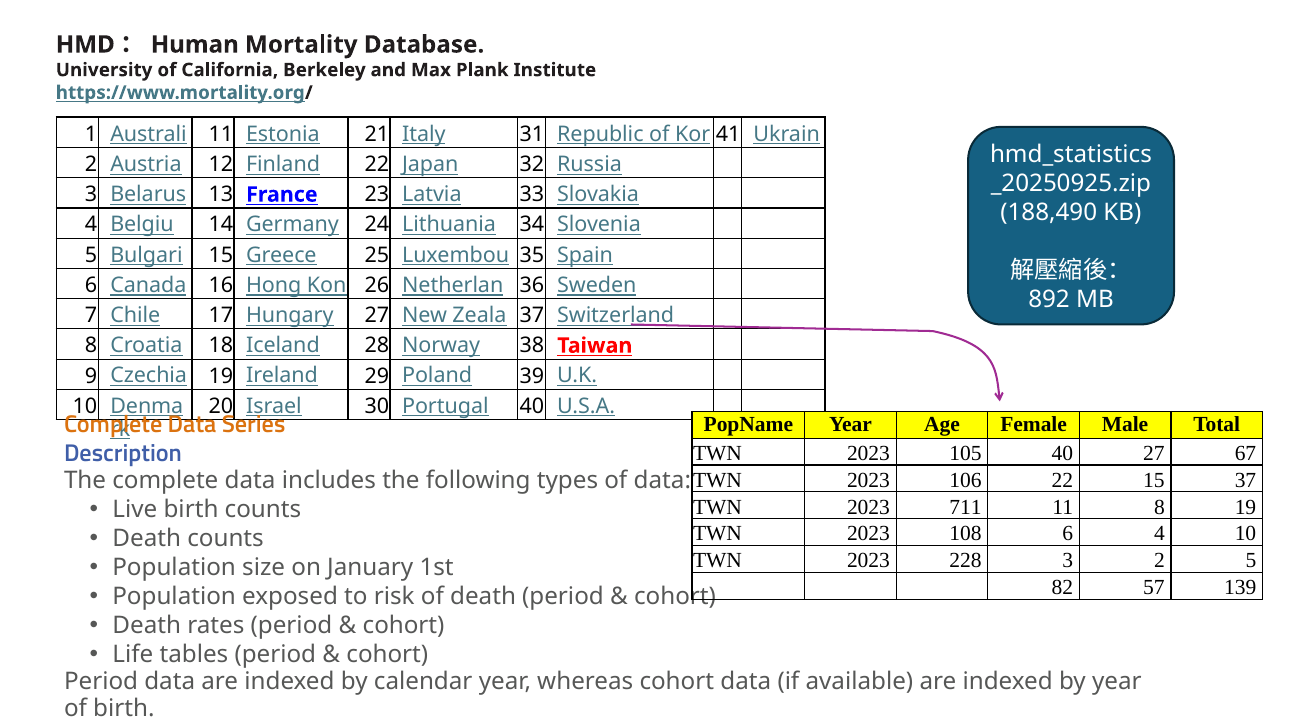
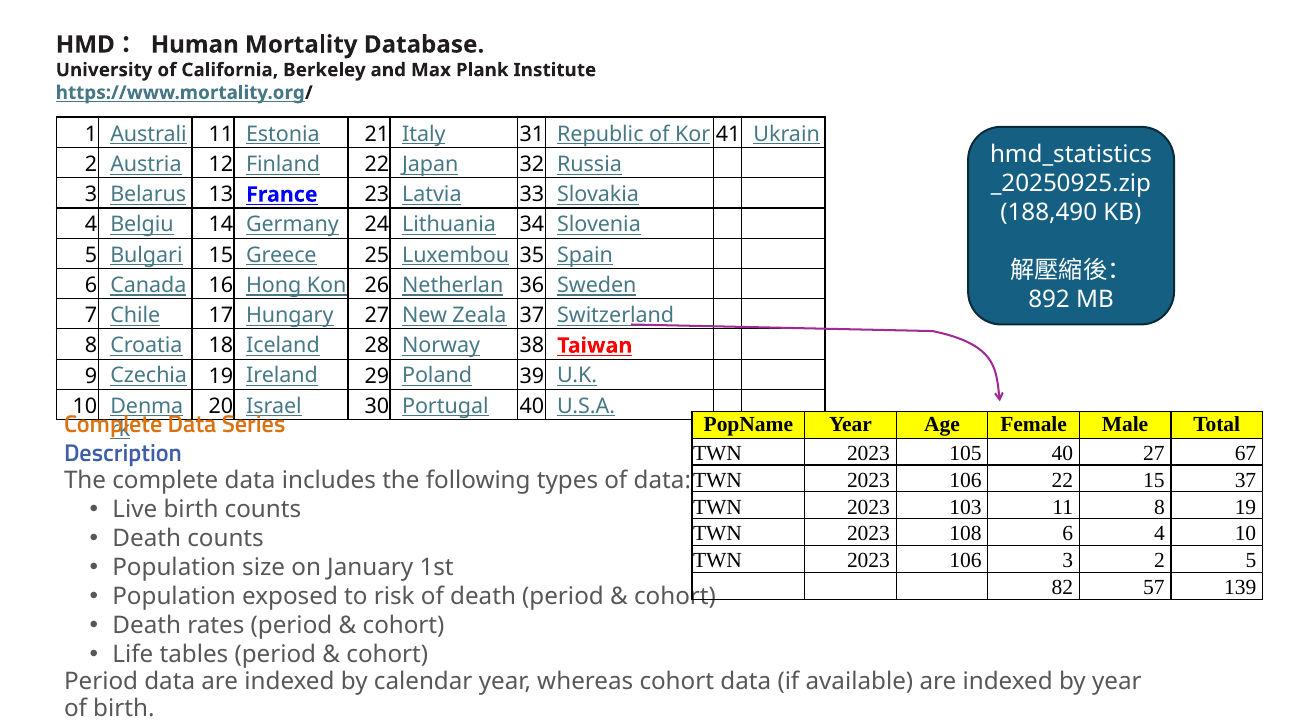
711: 711 -> 103 (966, 507)
228: 228 -> 106 (966, 561)
